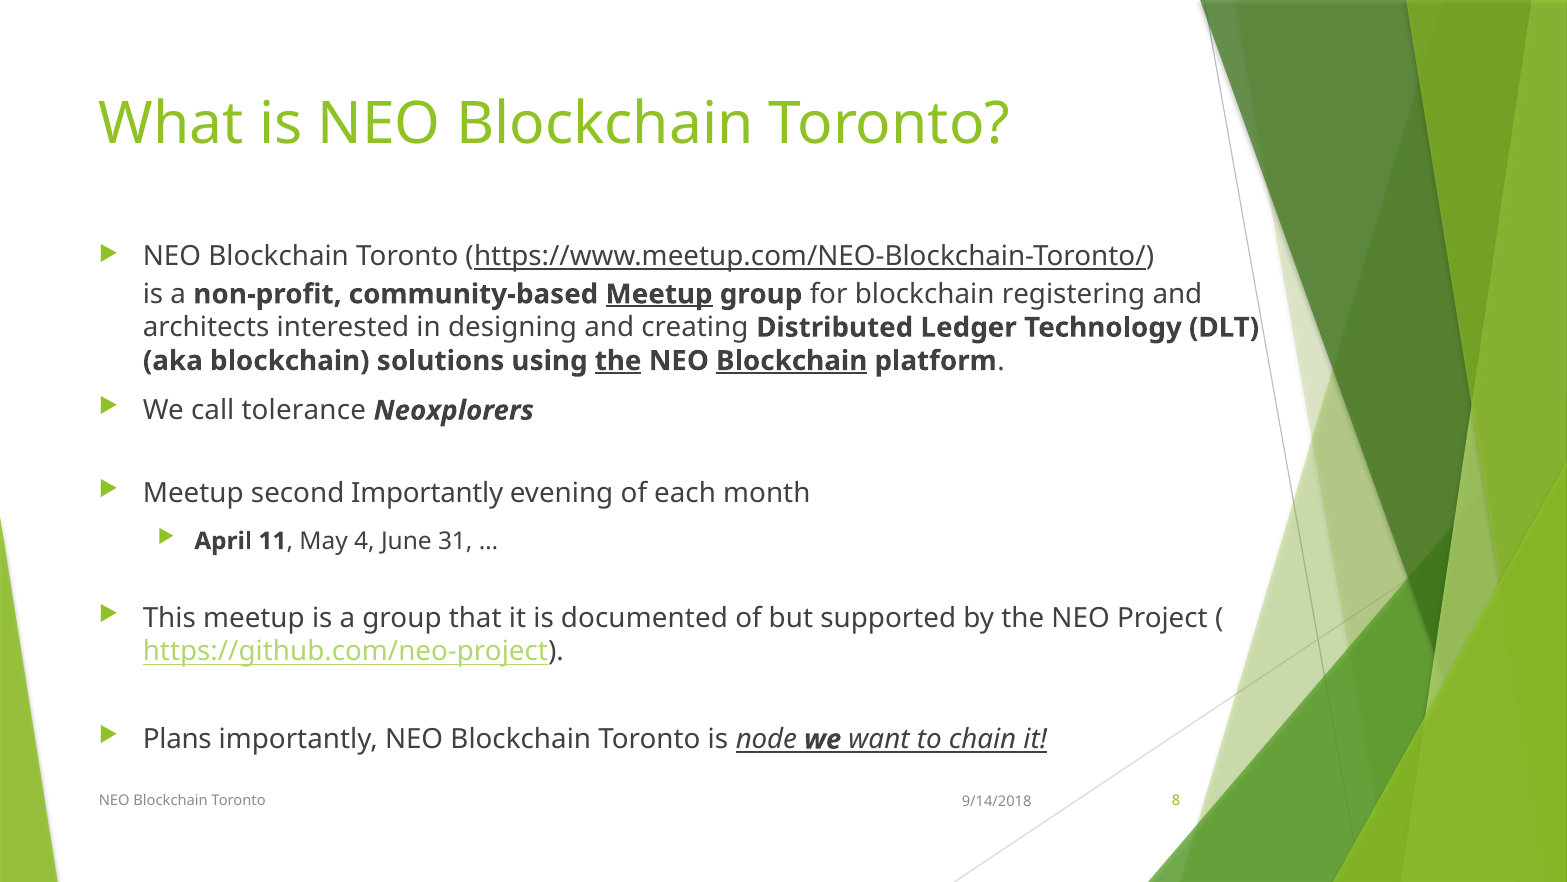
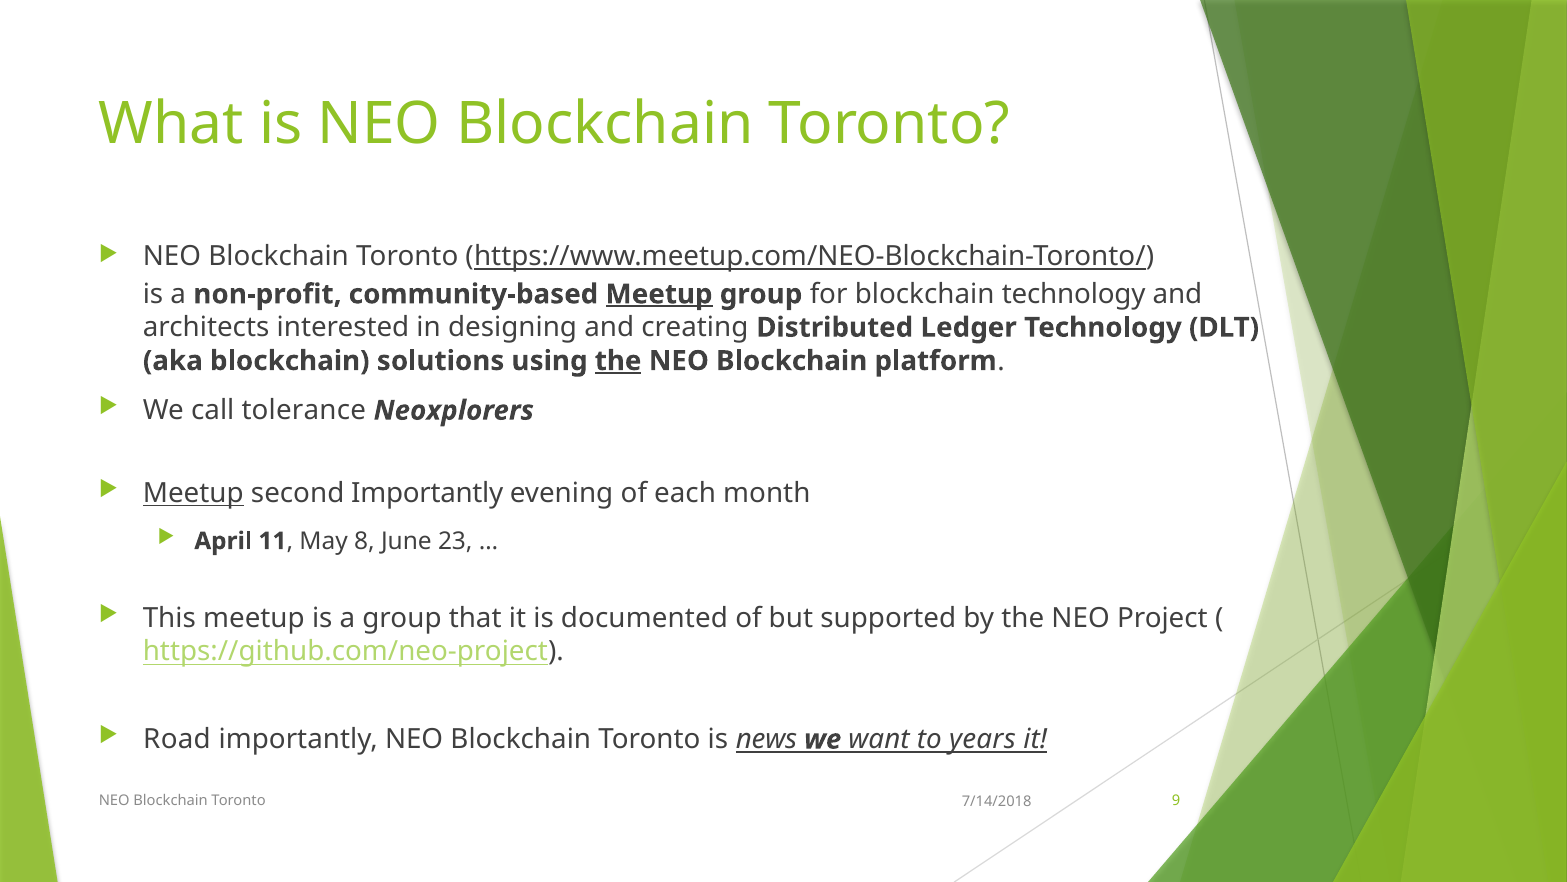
blockchain registering: registering -> technology (1074, 294)
Blockchain underline: present -> none (792, 361)
Meetup underline: none -> present (193, 493)
4: 4 -> 8 (364, 541)
31: 31 -> 23 (455, 541)
Plans: Plans -> Road (177, 739)
node: node -> news (766, 739)
chain: chain -> years (982, 739)
8: 8 -> 9 (1176, 800)
9/14/2018: 9/14/2018 -> 7/14/2018 (997, 801)
